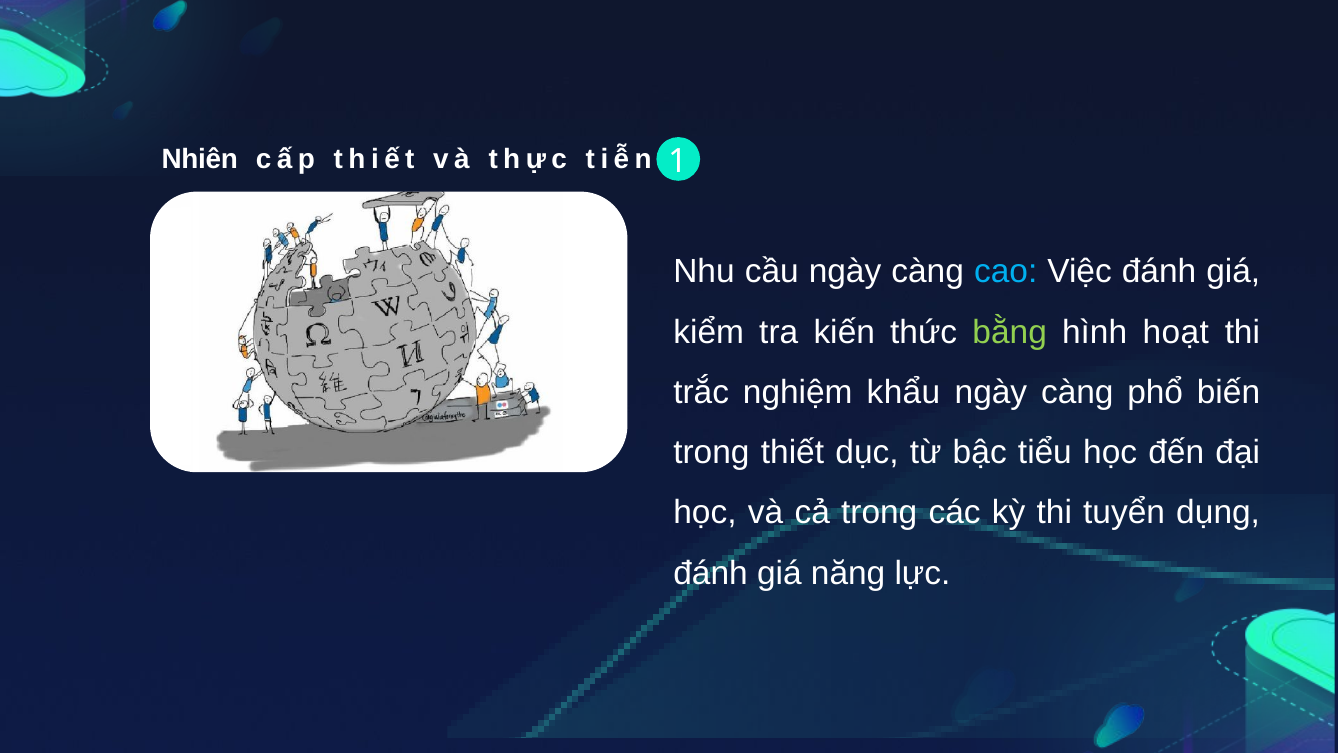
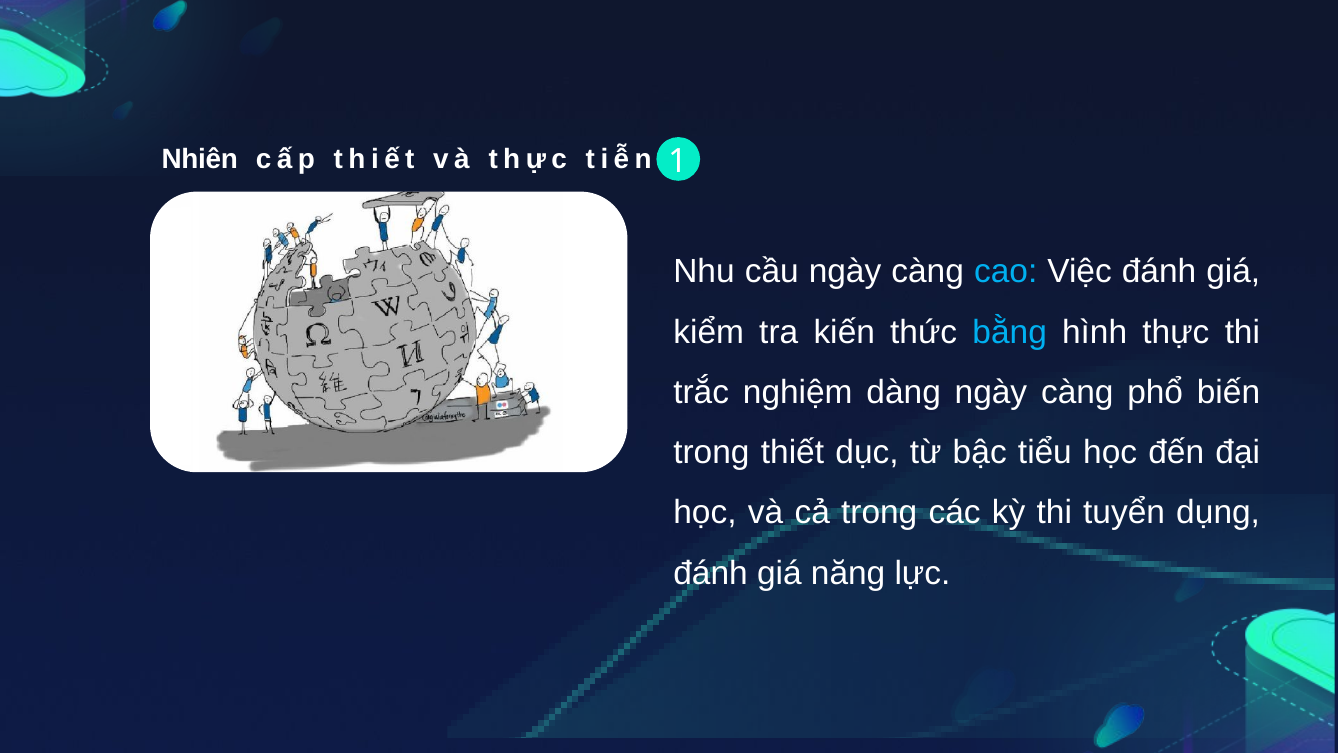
bằng colour: light green -> light blue (1010, 332)
hình hoạt: hoạt -> thực (1176, 332)
khẩu: khẩu -> dàng (904, 392)
